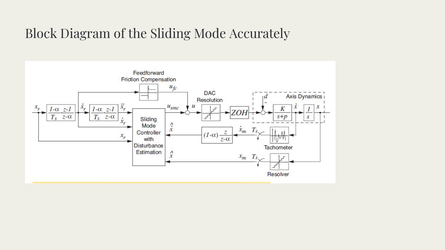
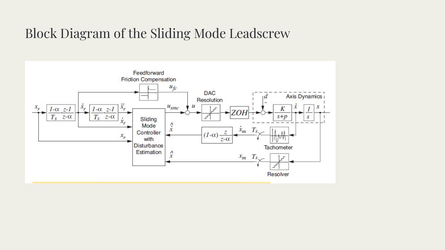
Accurately: Accurately -> Leadscrew (260, 34)
